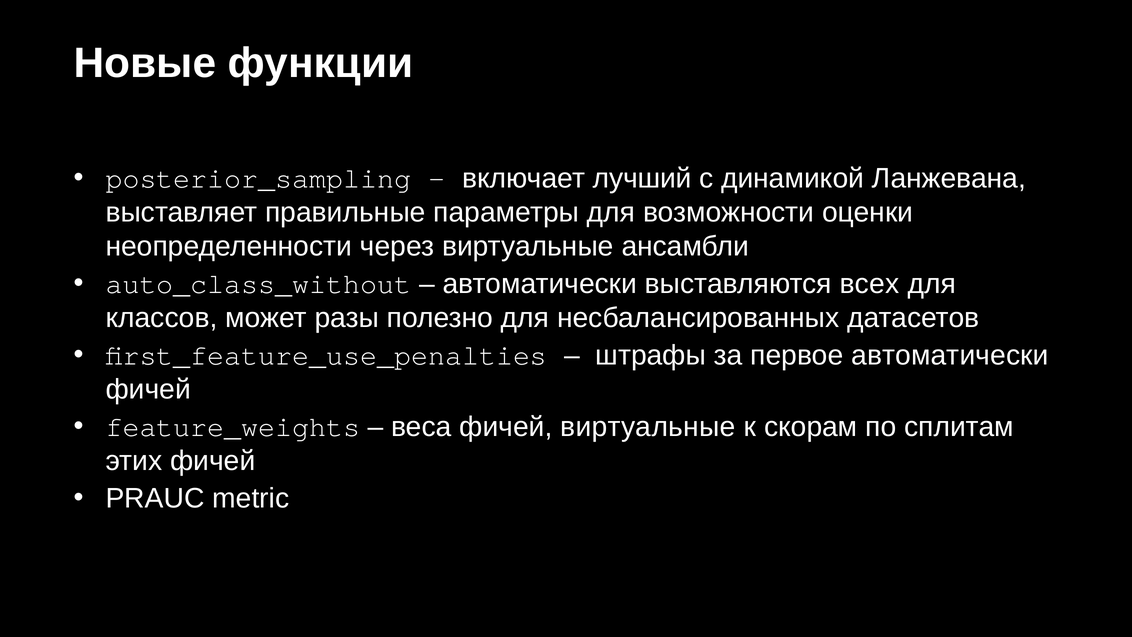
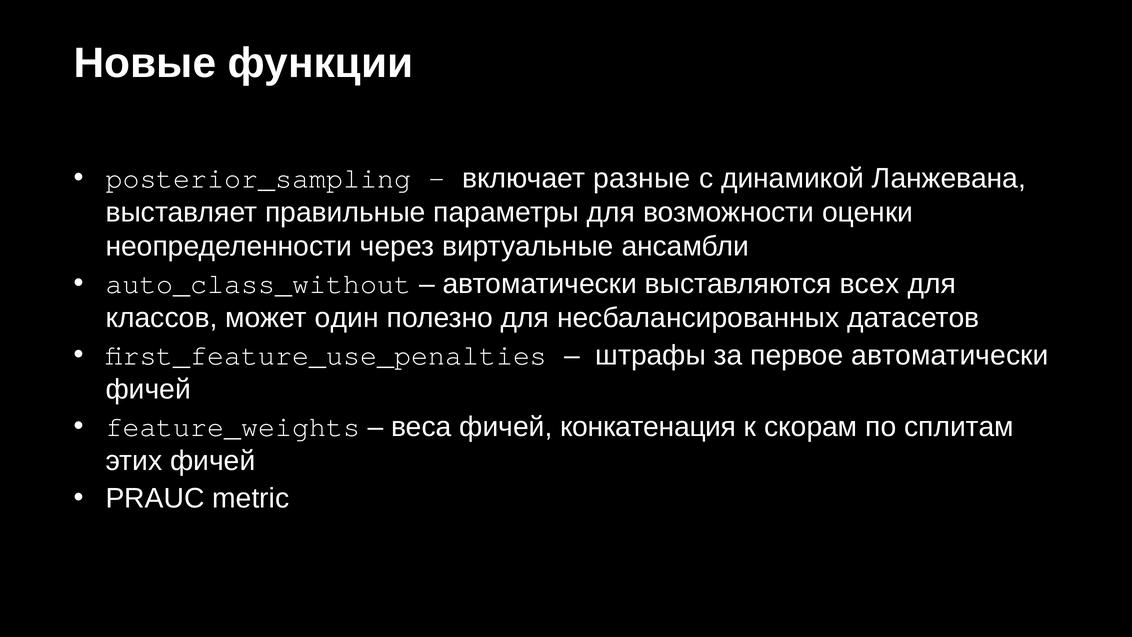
лучший: лучший -> разные (642, 178)
разы: разы -> один (347, 318)
фичей виртуальные: виртуальные -> конкатенация (648, 427)
